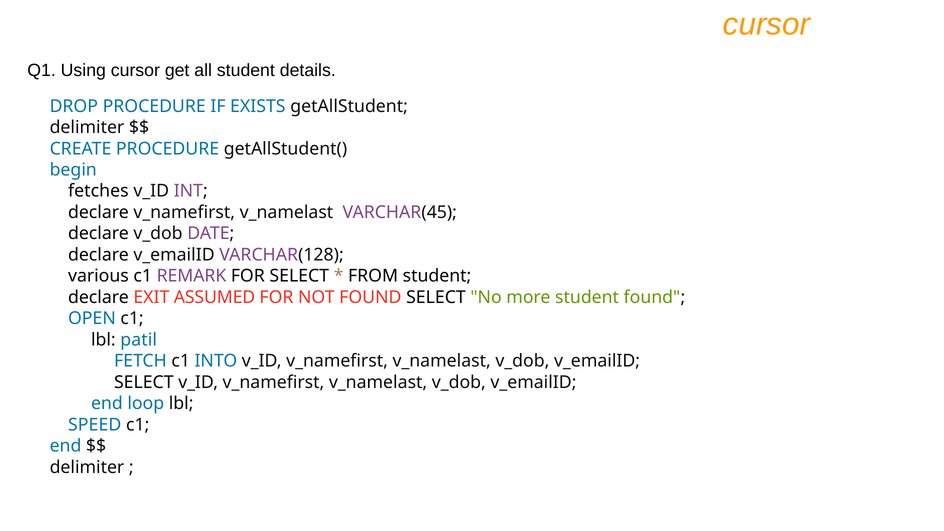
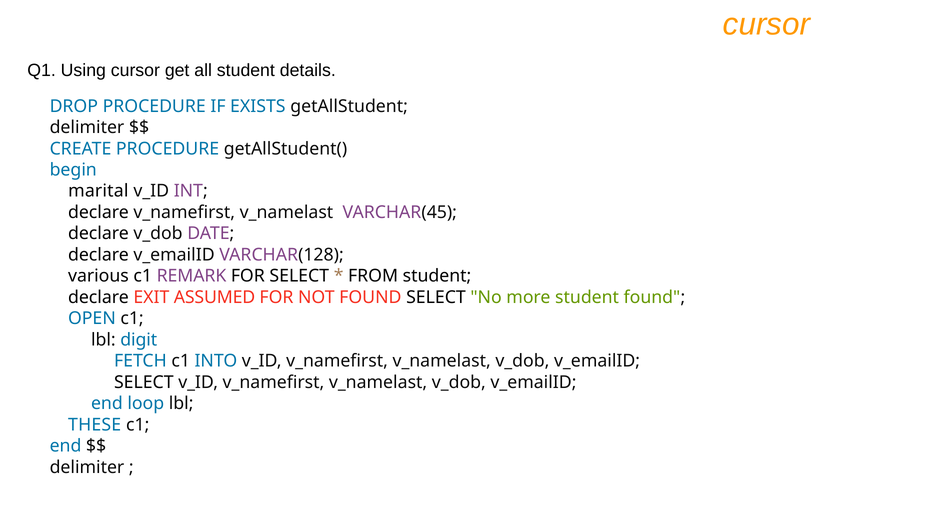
fetches: fetches -> marital (98, 191)
patil: patil -> digit (139, 340)
SPEED: SPEED -> THESE (95, 425)
